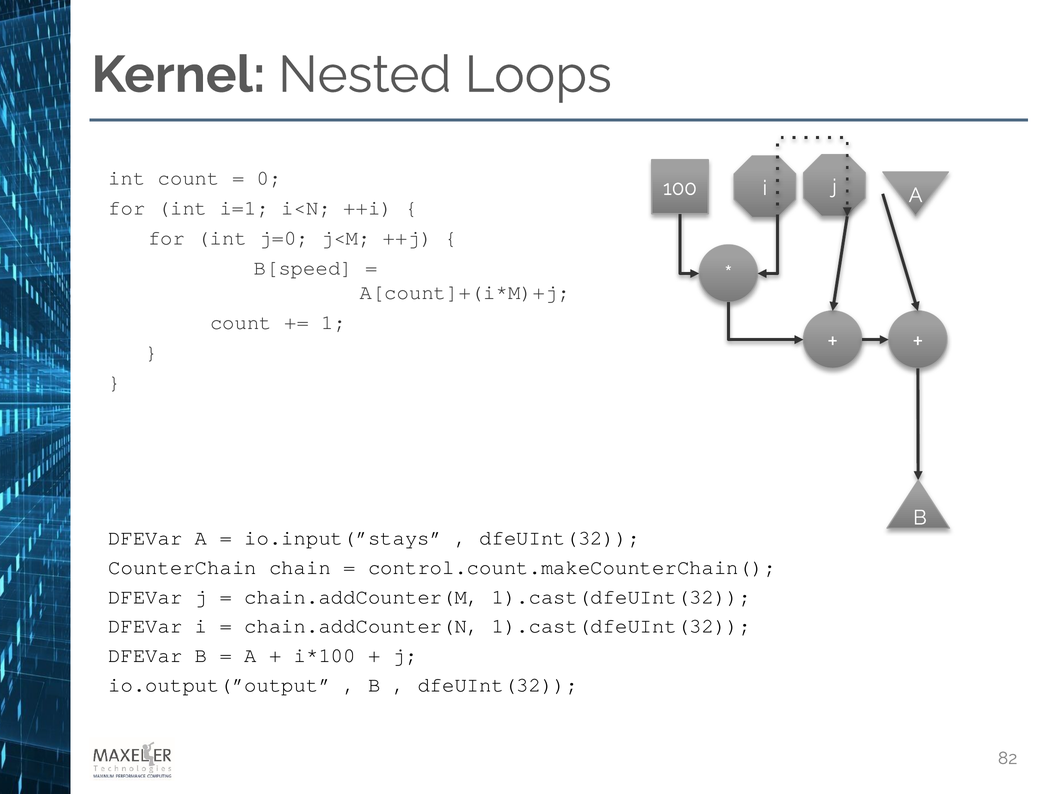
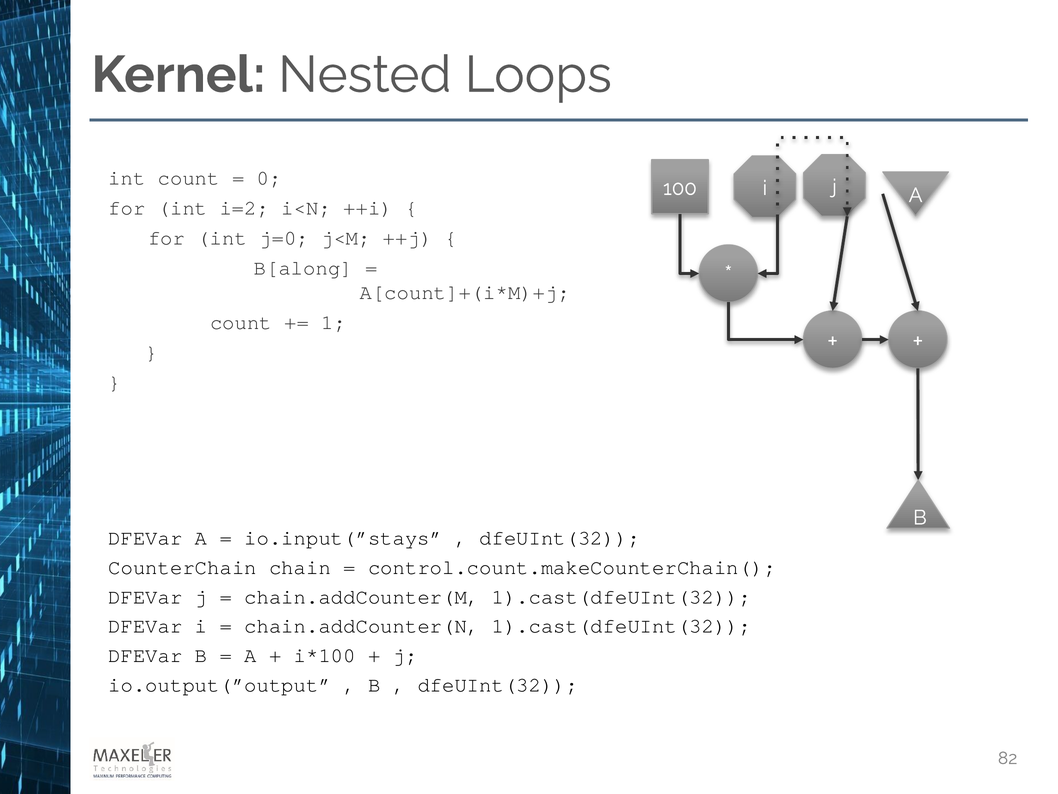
i=1: i=1 -> i=2 (244, 208)
B[speed: B[speed -> B[along (303, 268)
